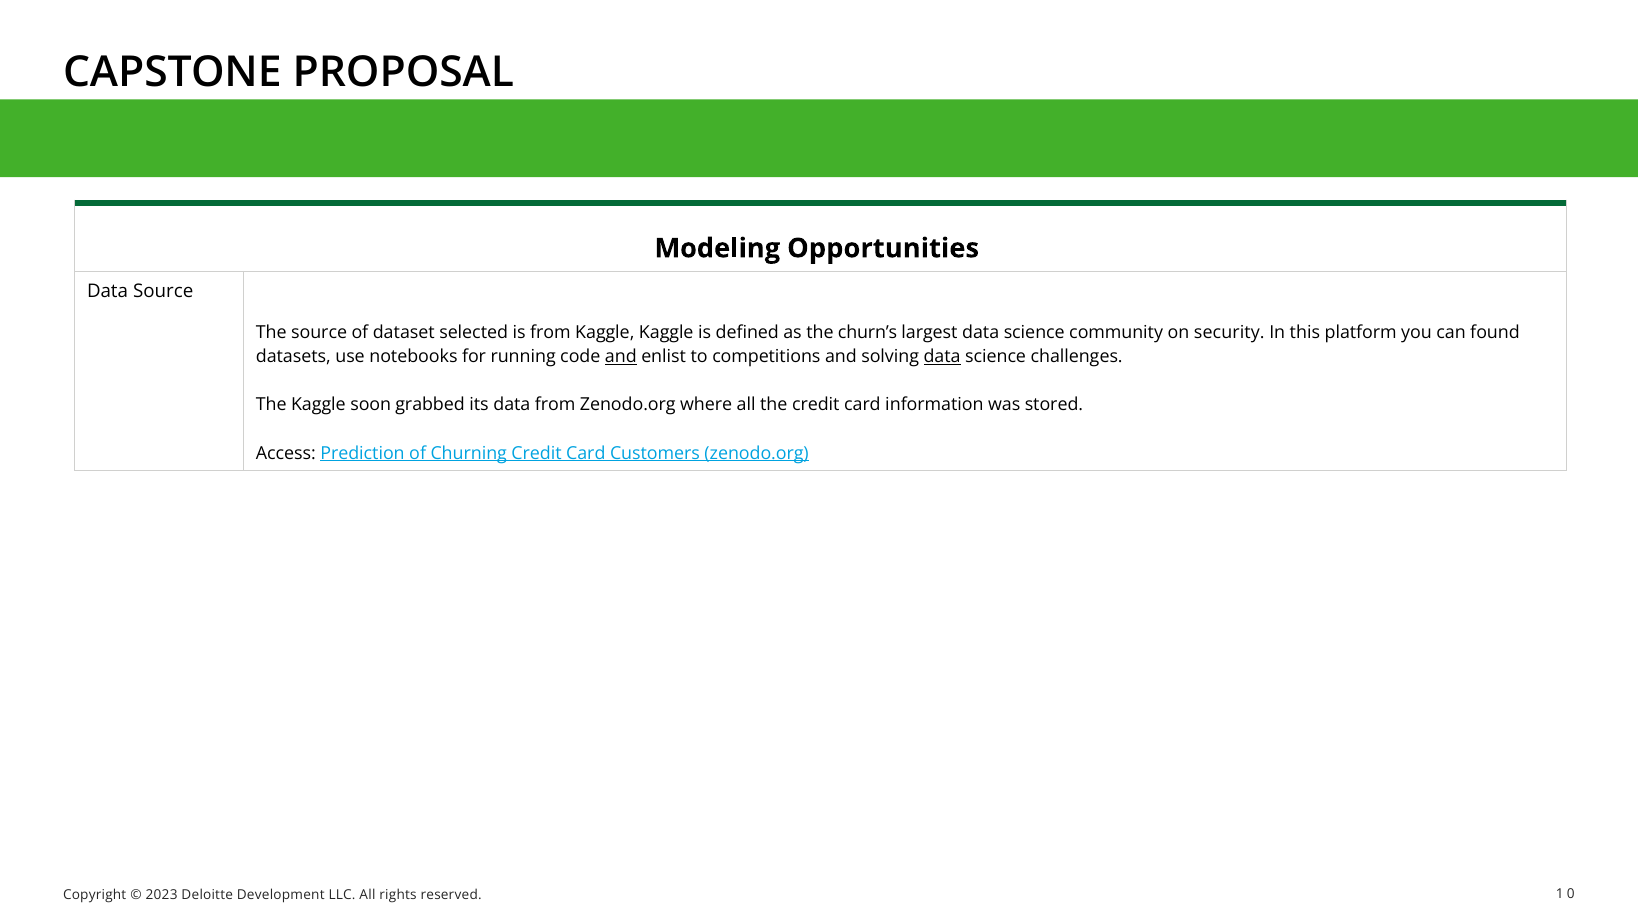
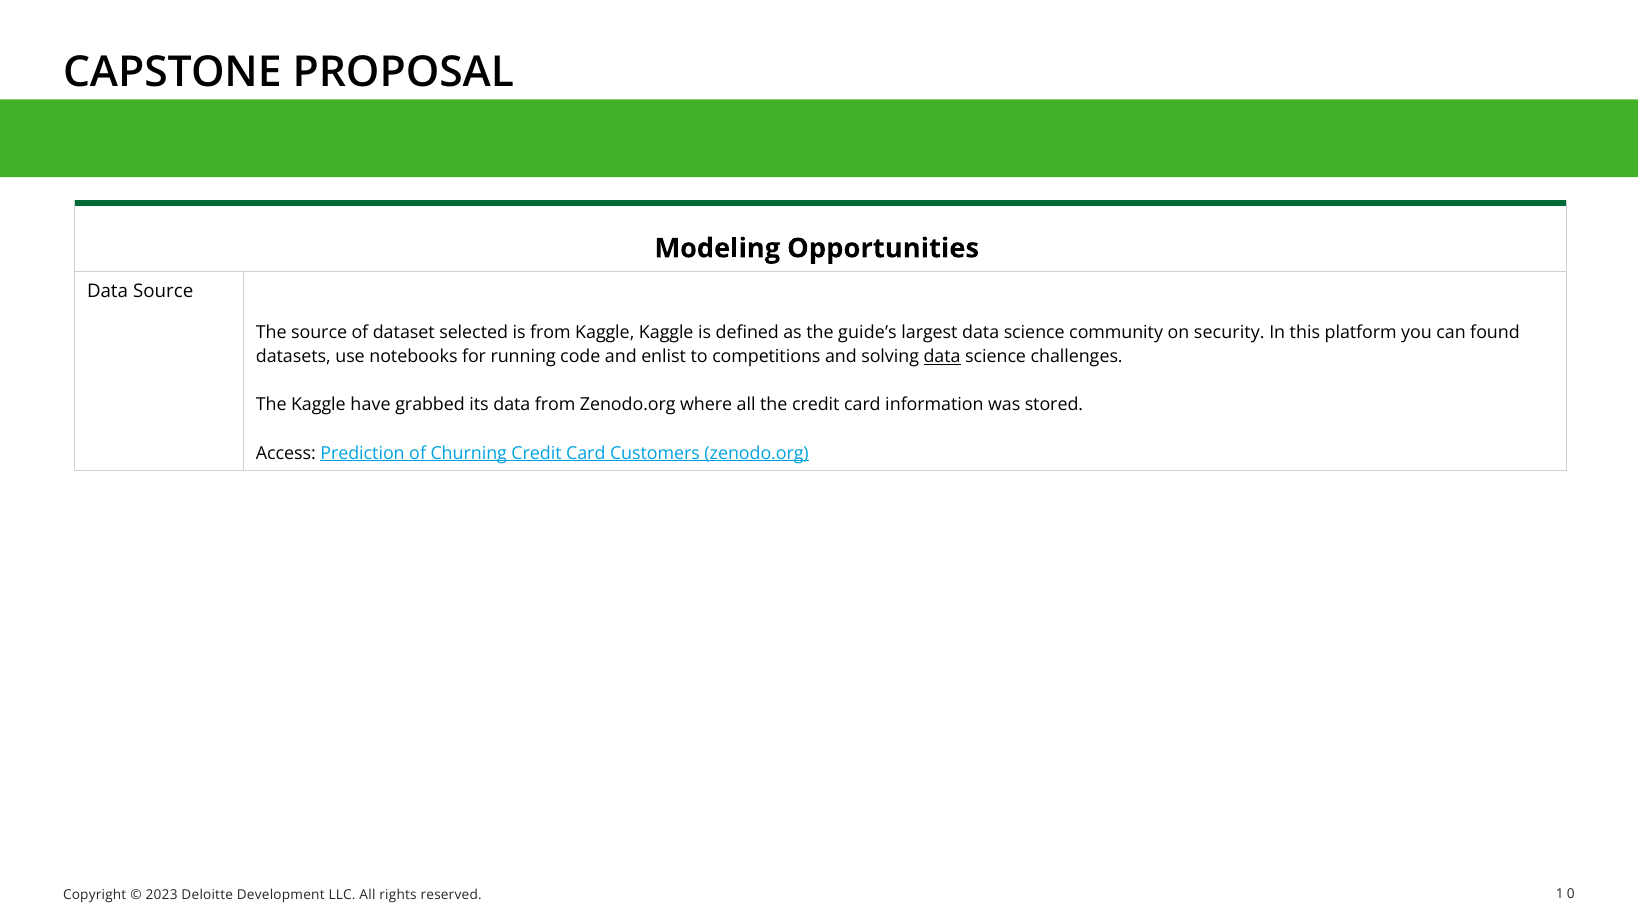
churn’s: churn’s -> guide’s (867, 333)
and underline: present -> none (621, 357)
soon: soon -> have (371, 405)
